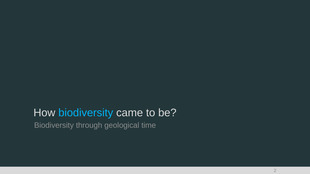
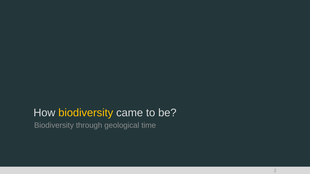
biodiversity colour: light blue -> yellow (86, 113)
